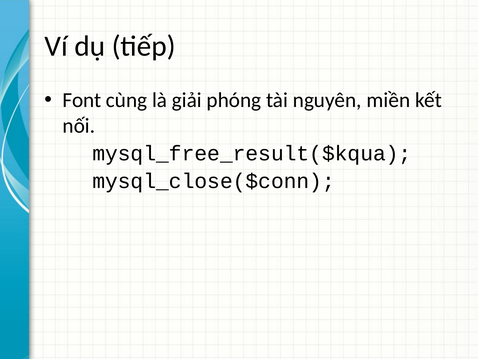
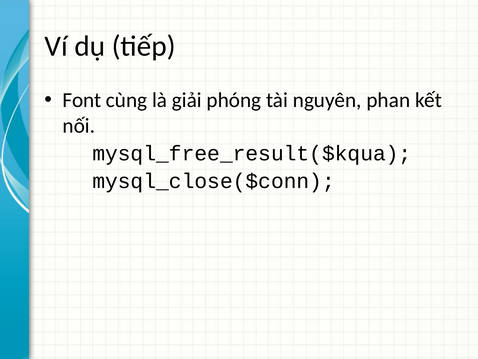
miền: miền -> phan (388, 100)
